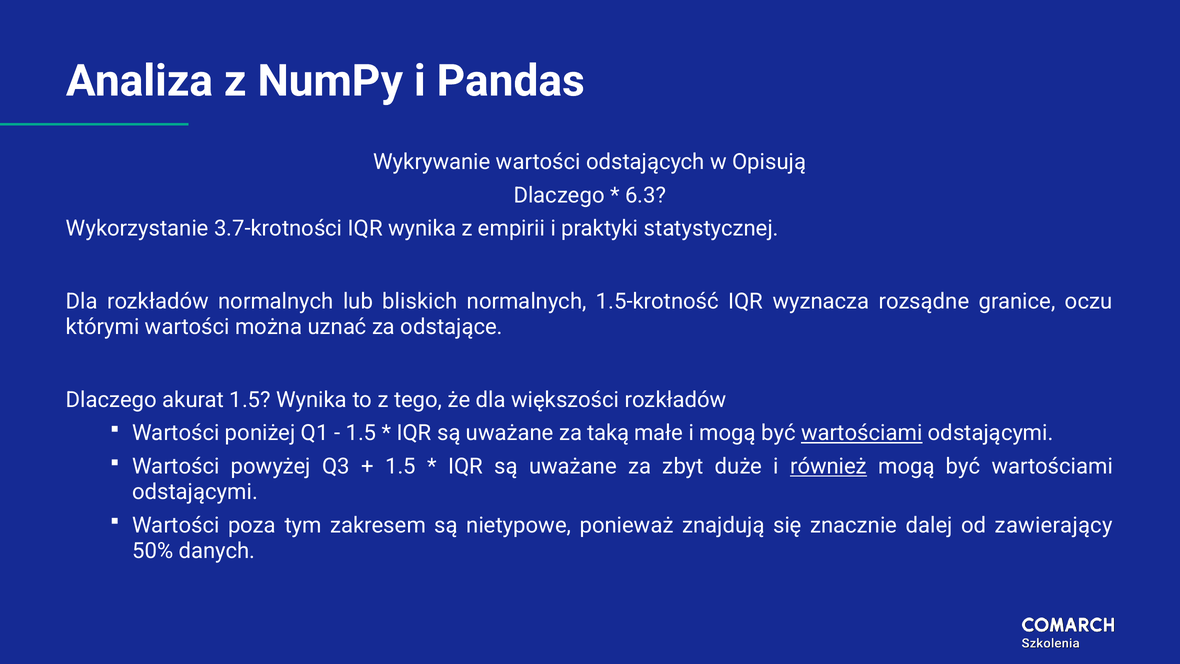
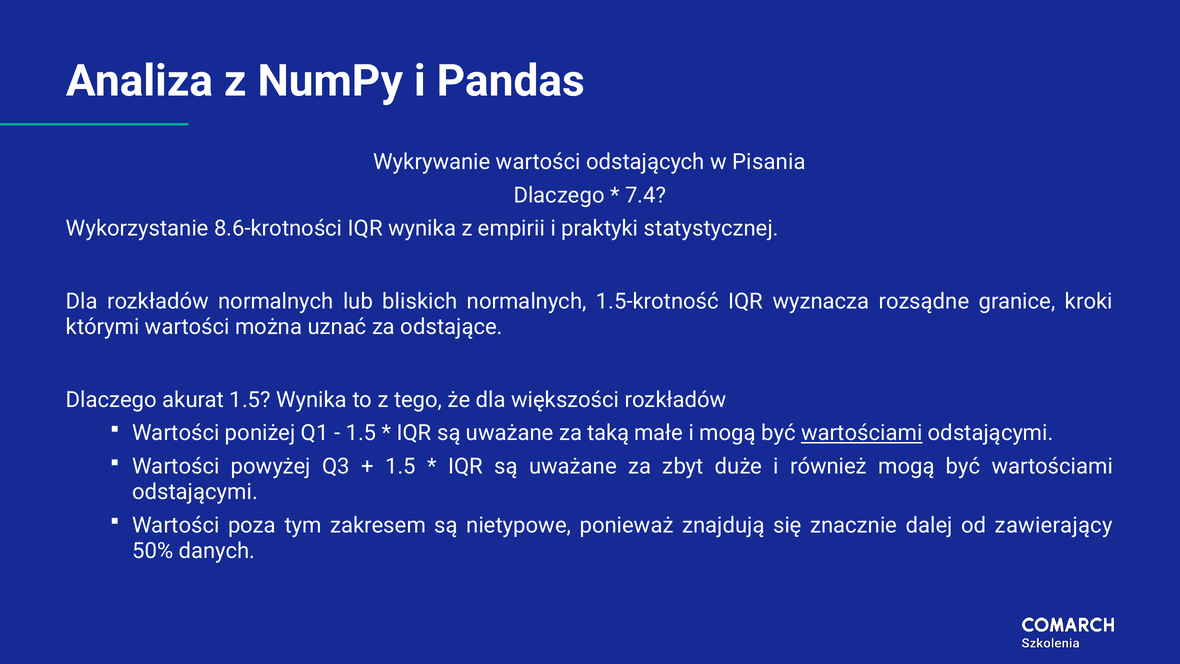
Opisują: Opisują -> Pisania (769, 162)
6.3: 6.3 -> 7.4 (646, 195)
3.7-krotności: 3.7-krotności -> 8.6-krotności (278, 228)
oczu: oczu -> kroki (1089, 301)
również underline: present -> none (829, 466)
